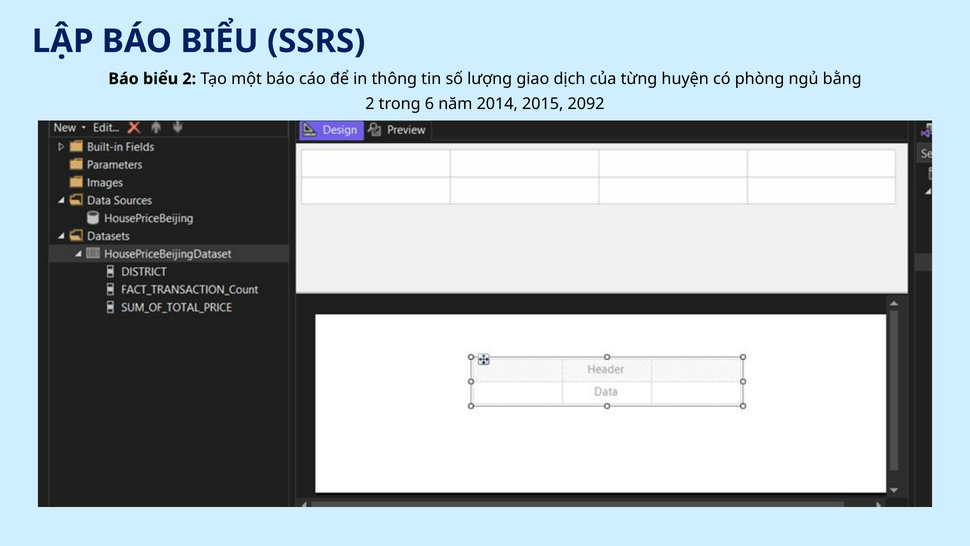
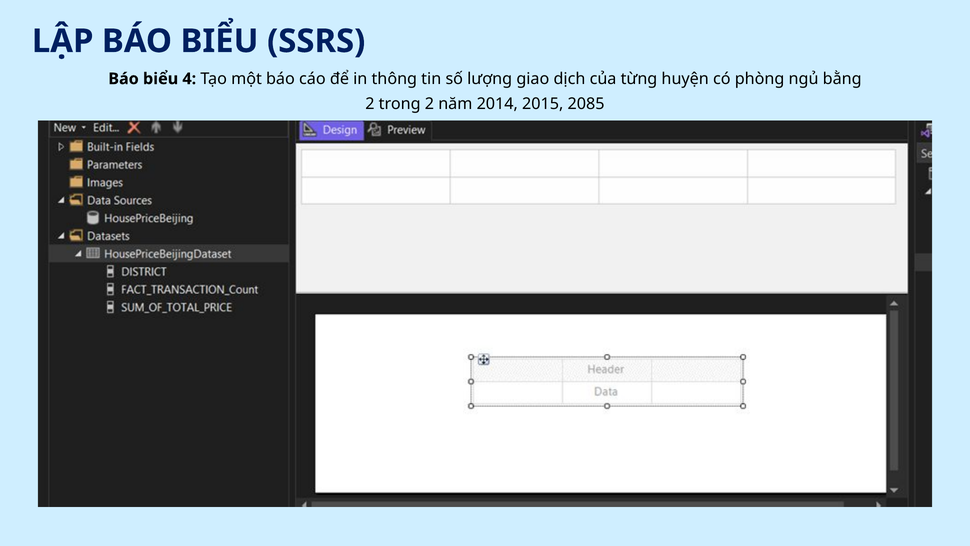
biểu 2: 2 -> 4 (189, 79)
trong 6: 6 -> 2 (429, 104)
2092: 2092 -> 2085 (586, 104)
